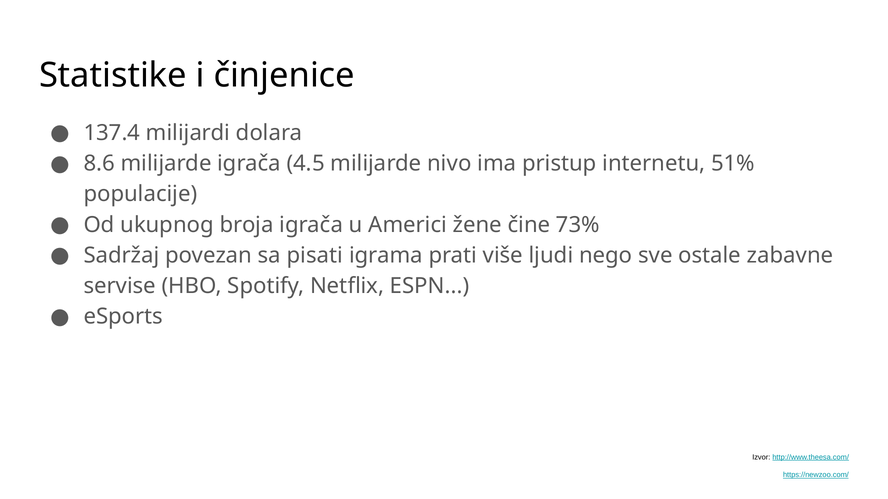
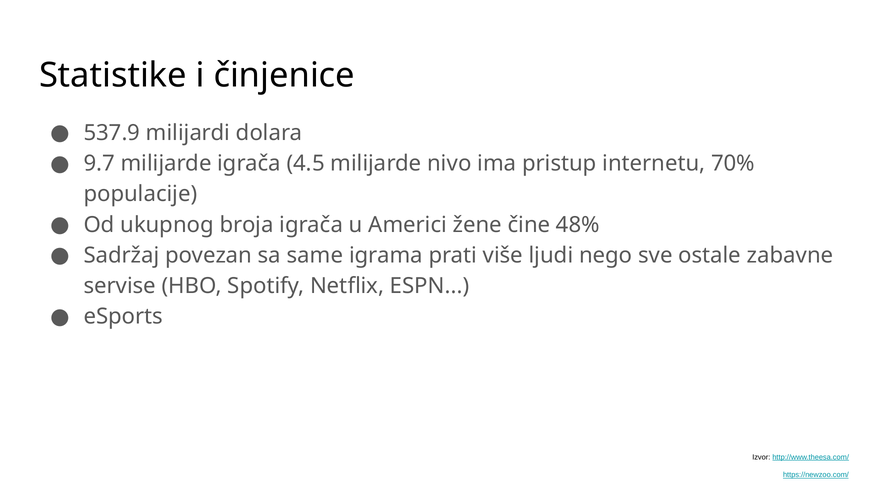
137.4: 137.4 -> 537.9 (112, 133)
8.6: 8.6 -> 9.7 (99, 164)
51%: 51% -> 70% (733, 164)
73%: 73% -> 48% (578, 225)
pisati: pisati -> same (315, 256)
